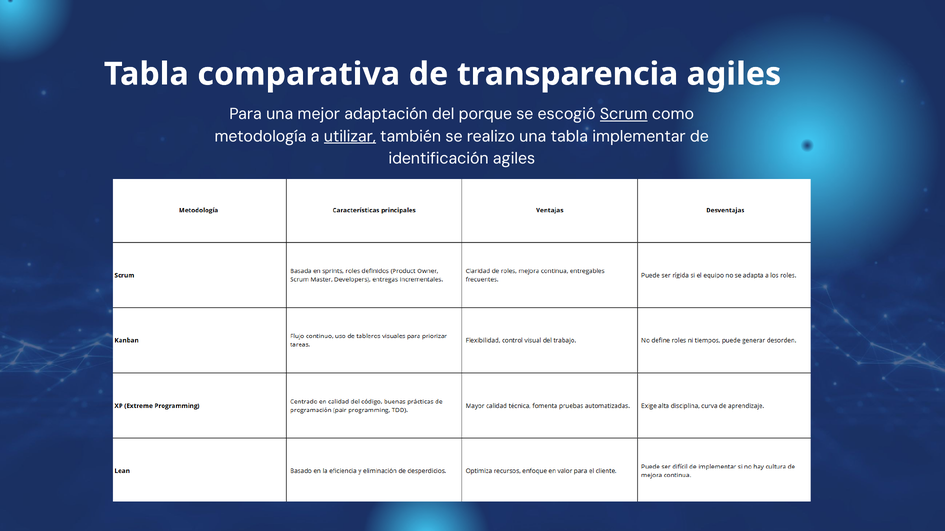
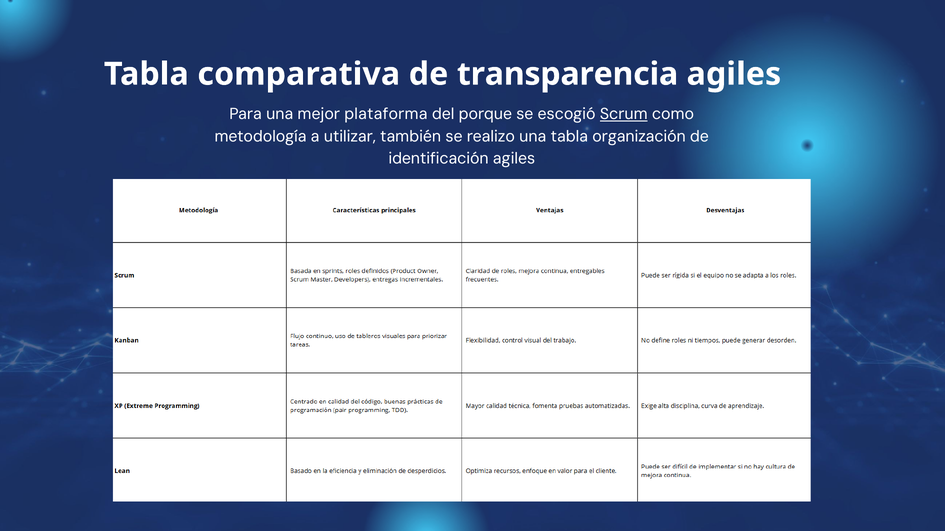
adaptación: adaptación -> plataforma (386, 114)
utilizar underline: present -> none (350, 136)
implementar: implementar -> organización (639, 136)
